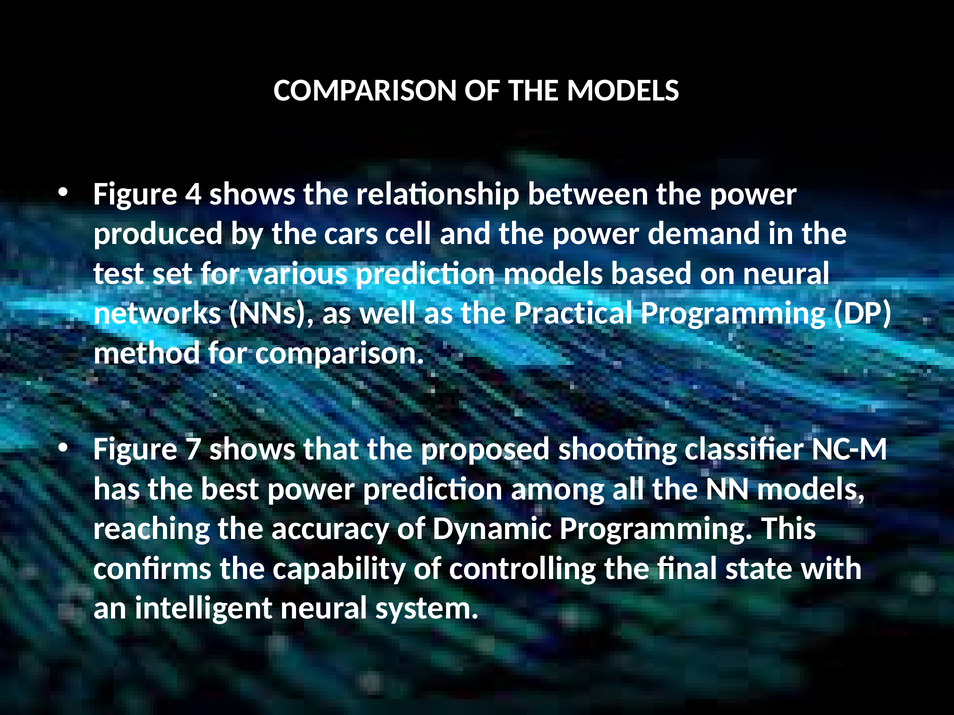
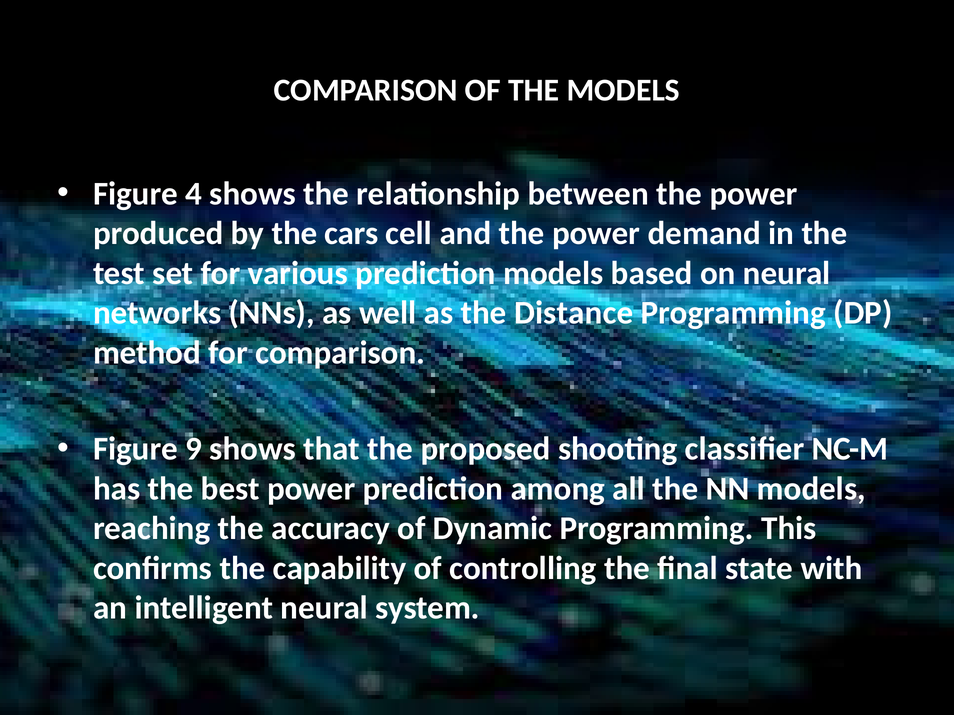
Practical: Practical -> Distance (574, 313)
7: 7 -> 9 (194, 449)
